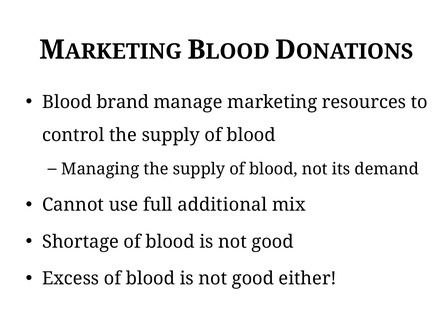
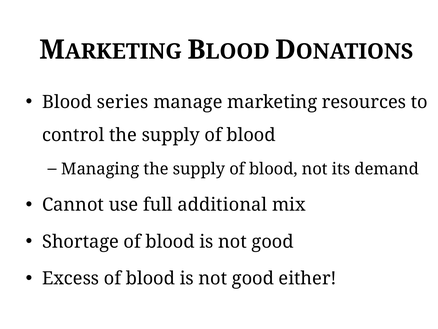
brand: brand -> series (123, 102)
